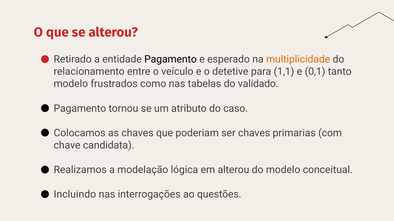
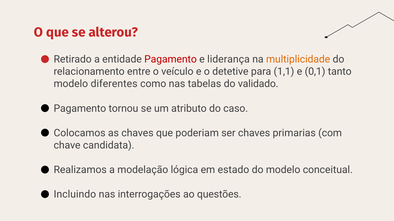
Pagamento colour: black -> red (171, 59)
esperado: esperado -> liderança (228, 59)
frustrados: frustrados -> diferentes (114, 84)
em alterou: alterou -> estado (233, 170)
